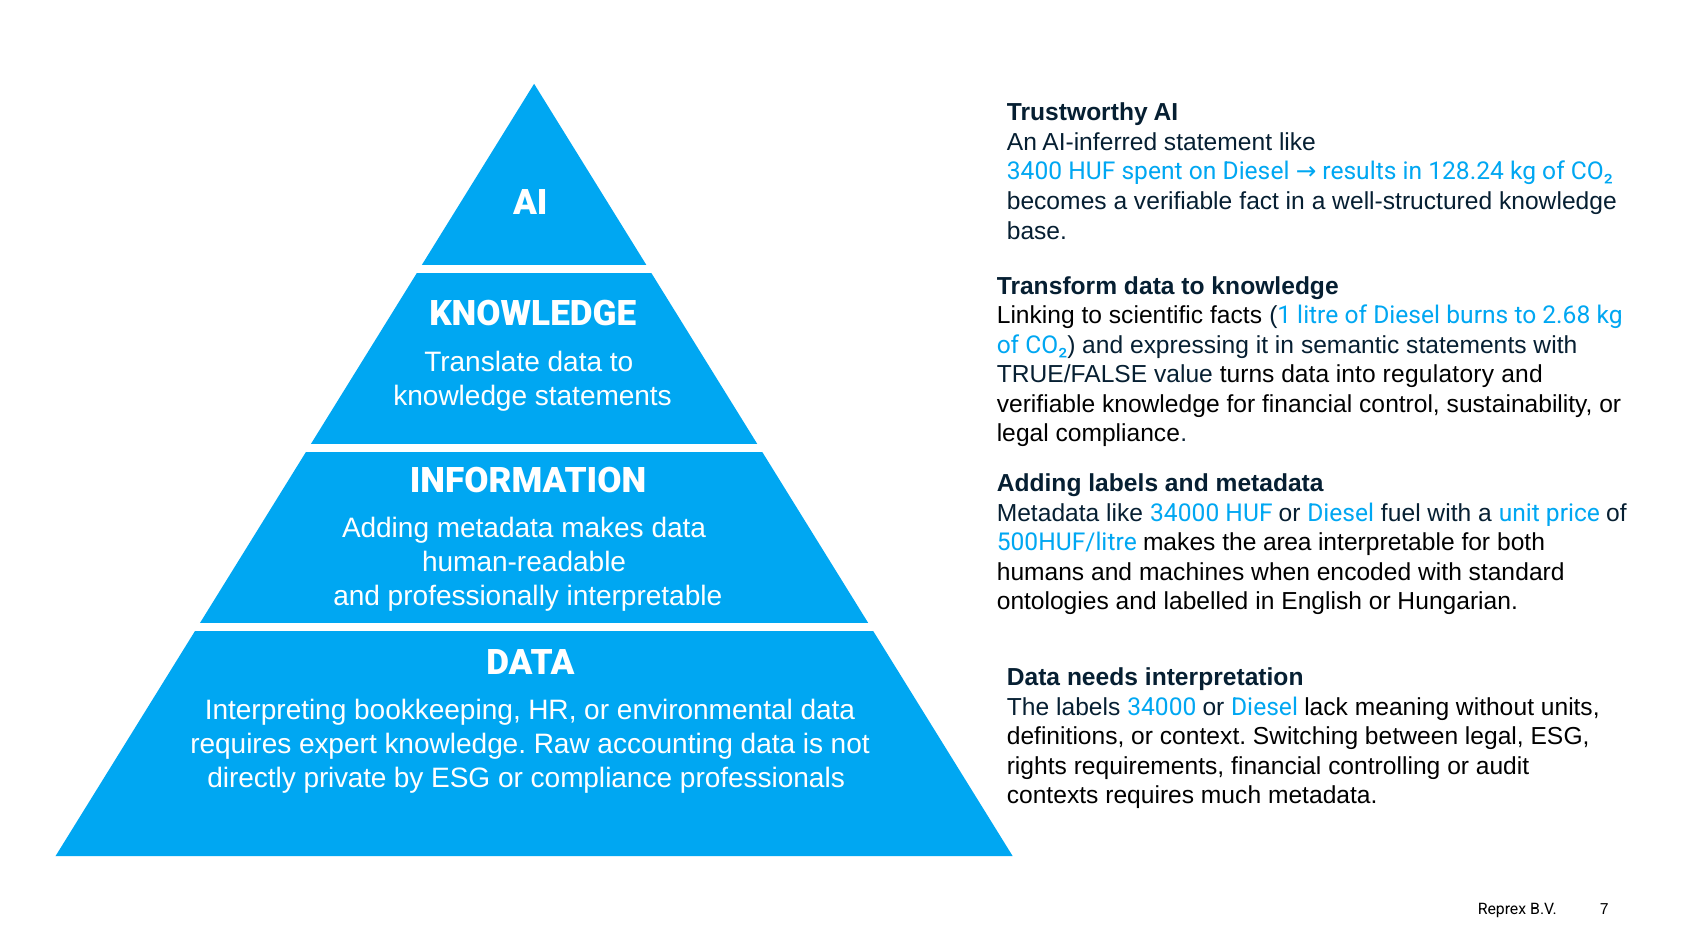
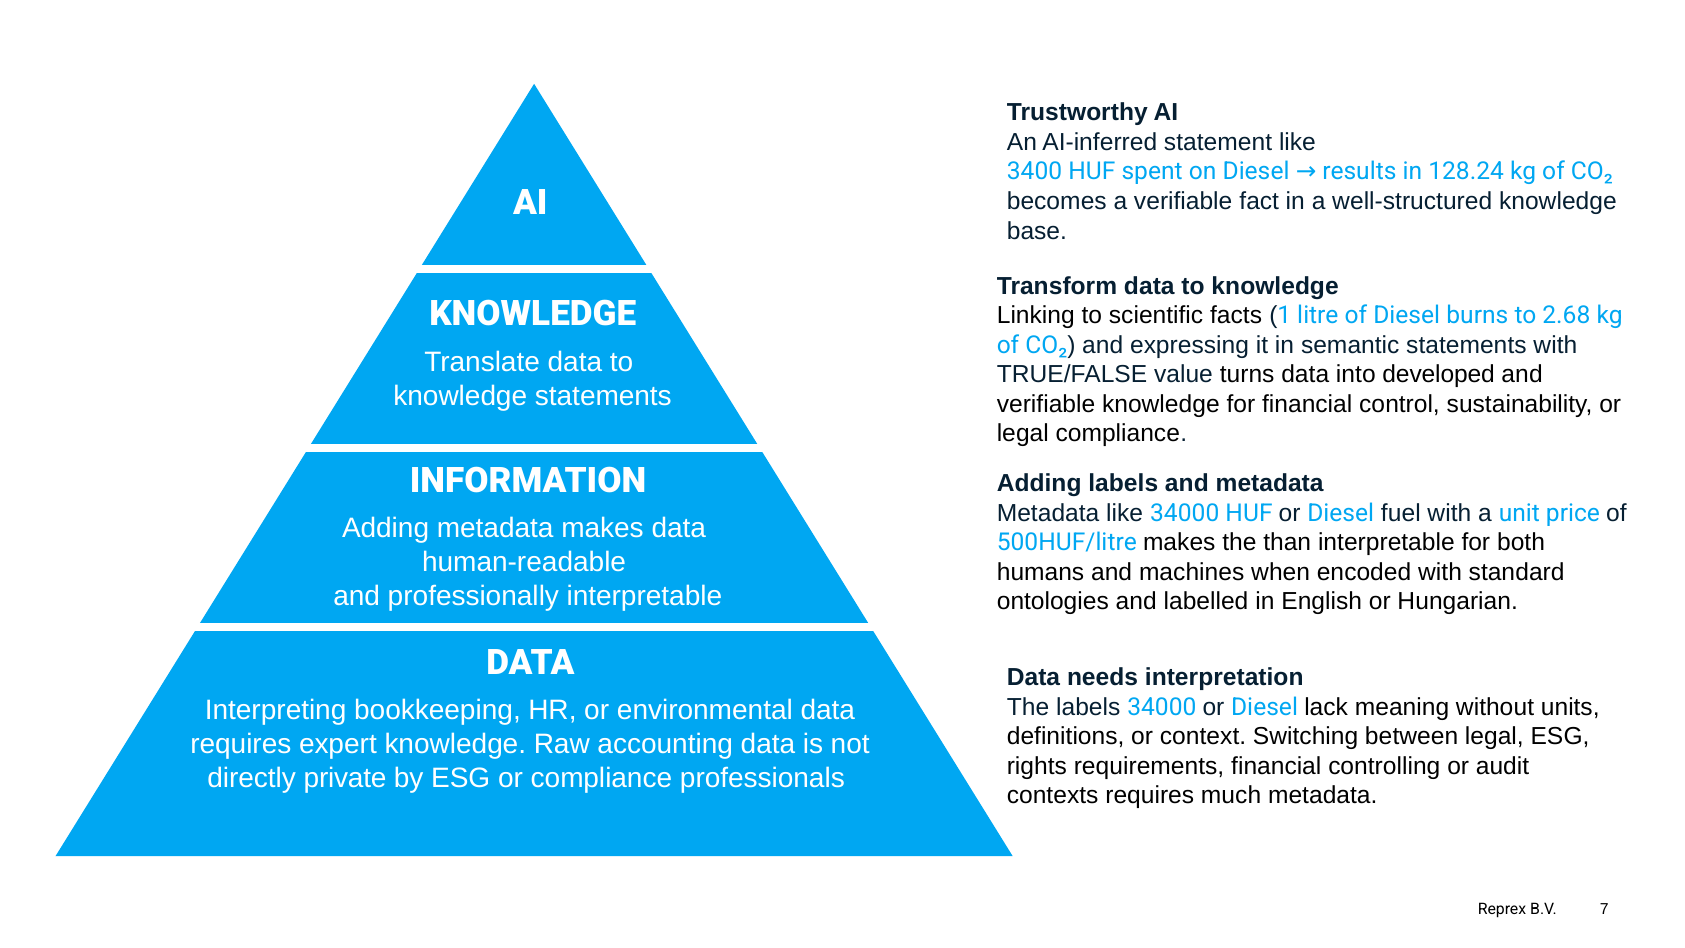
regulatory: regulatory -> developed (1439, 374)
area: area -> than (1287, 542)
